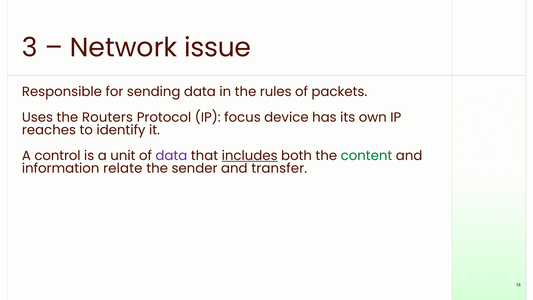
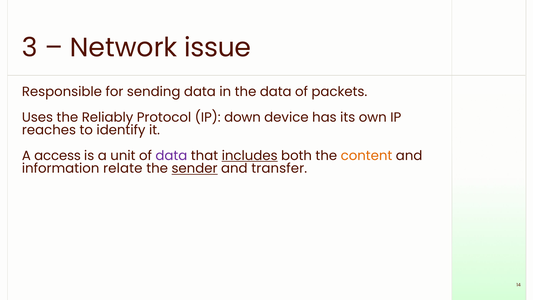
the rules: rules -> data (276, 92)
Routers: Routers -> Reliably (108, 117)
focus: focus -> down (243, 117)
control: control -> access (58, 156)
content colour: green -> orange (366, 156)
sender underline: none -> present (195, 168)
